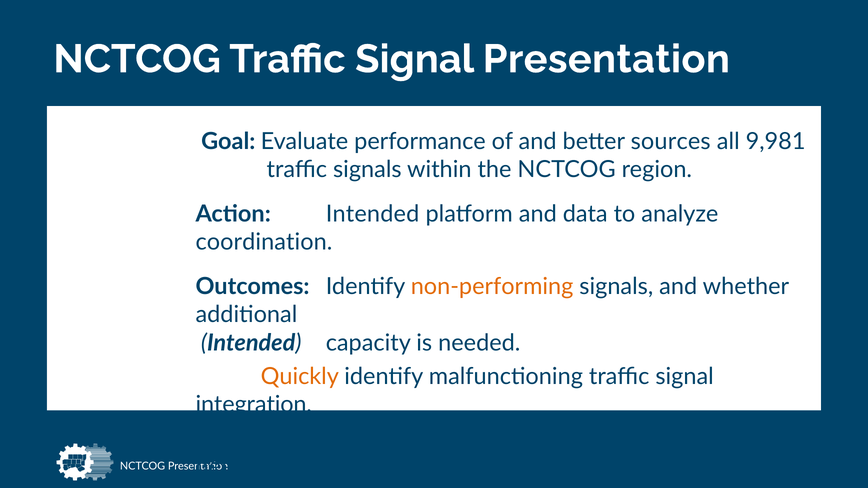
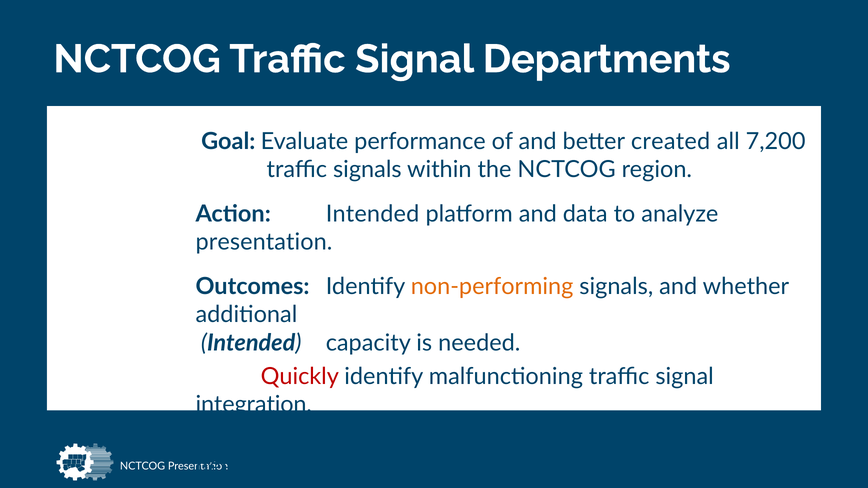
Signal Presentation: Presentation -> Departments (607, 59)
sources: sources -> created (671, 141)
9,981: 9,981 -> 7,200 (776, 141)
coordination: coordination -> presentation (264, 242)
Quickly colour: orange -> red (300, 377)
